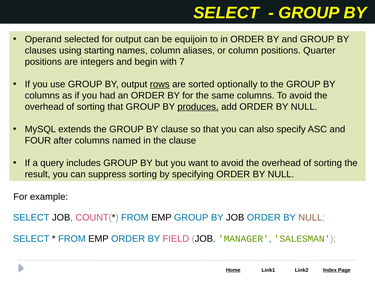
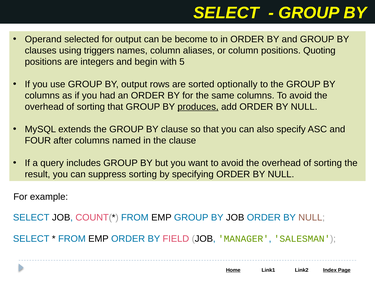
equijoin: equijoin -> become (191, 39)
starting: starting -> triggers (99, 51)
Quarter: Quarter -> Quoting (319, 51)
7: 7 -> 5 (182, 62)
rows underline: present -> none (160, 84)
